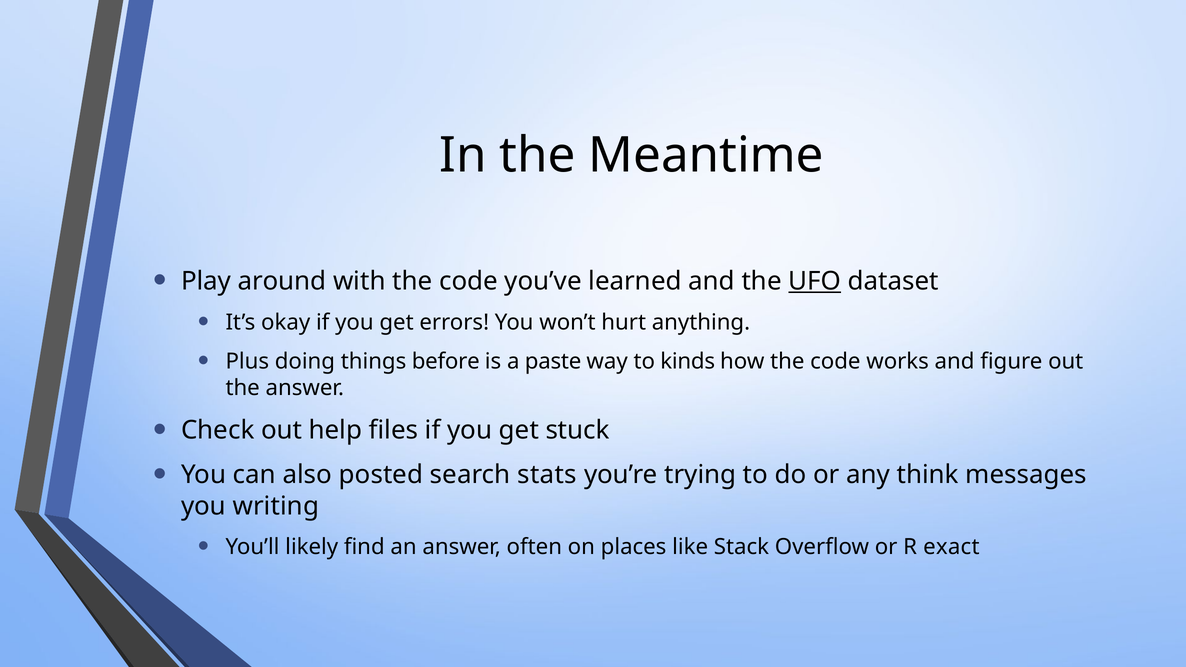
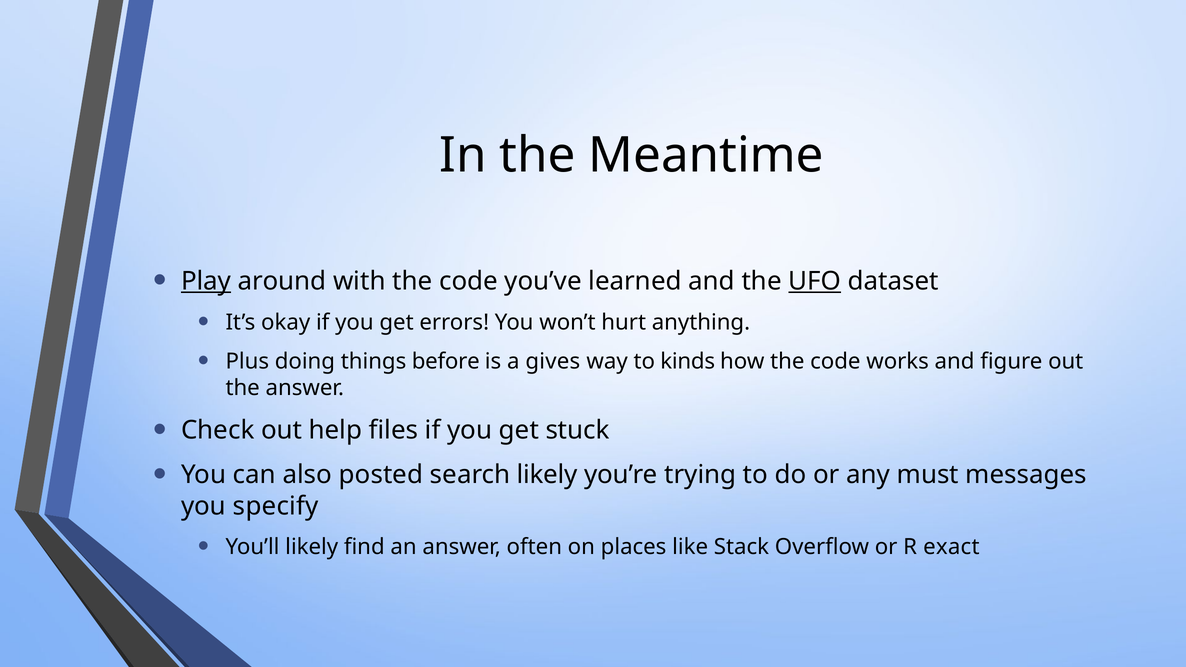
Play underline: none -> present (206, 281)
paste: paste -> gives (553, 361)
search stats: stats -> likely (547, 475)
think: think -> must (928, 475)
writing: writing -> specify (276, 506)
